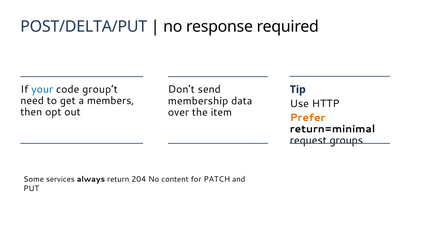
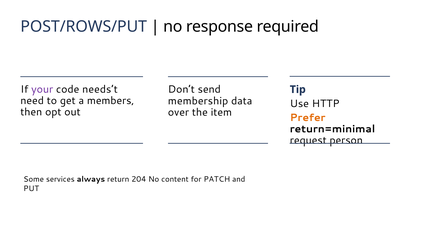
POST/DELTA/PUT: POST/DELTA/PUT -> POST/ROWS/PUT (84, 26)
your colour: blue -> purple (42, 89)
group’t: group’t -> needs’t (100, 89)
groups: groups -> person (346, 140)
